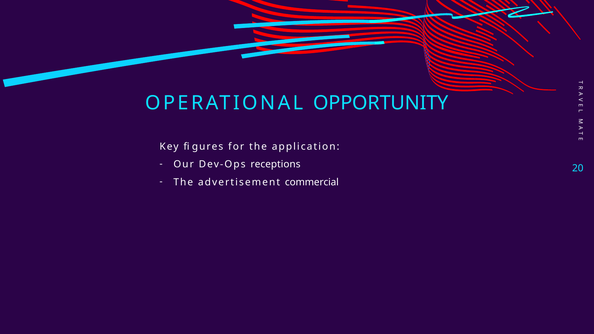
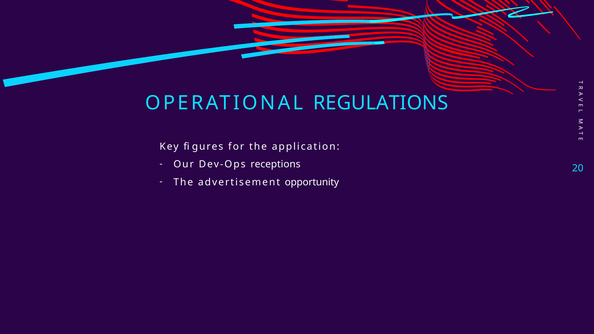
OPPORTUNITY: OPPORTUNITY -> REGULATIONS (381, 103)
commercial: commercial -> opportunity (312, 182)
